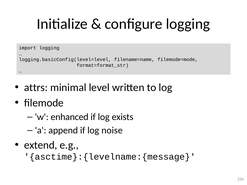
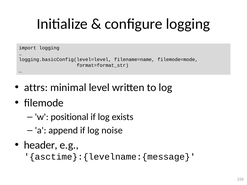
enhanced: enhanced -> positional (70, 117)
extend: extend -> header (41, 145)
